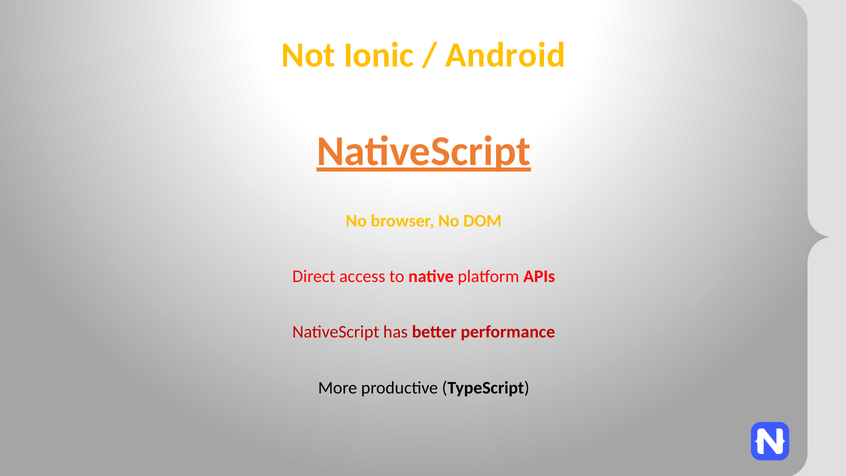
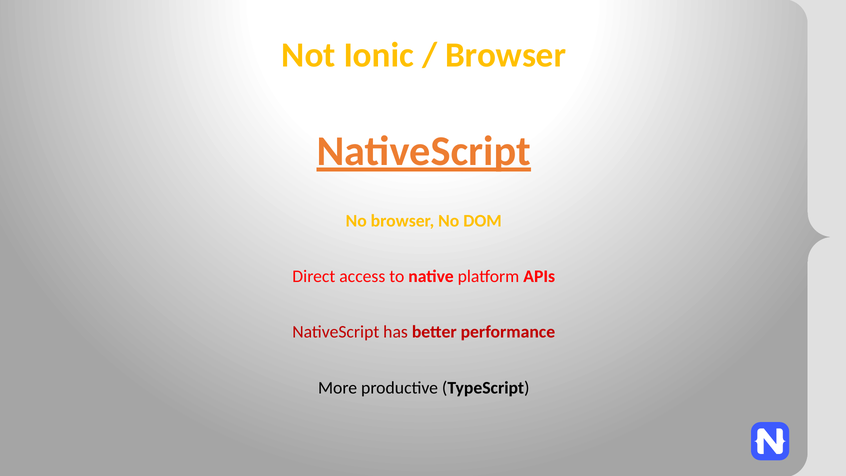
Android: Android -> Browser (506, 55)
